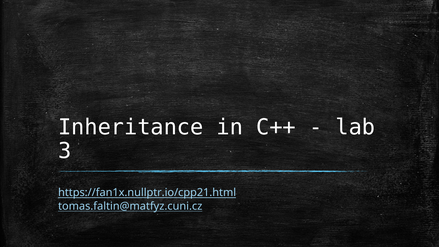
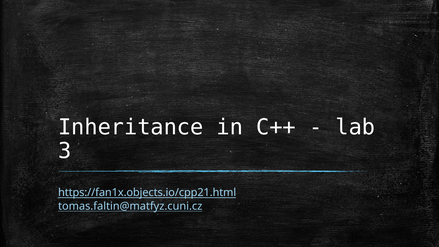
https://fan1x.nullptr.io/cpp21.html: https://fan1x.nullptr.io/cpp21.html -> https://fan1x.objects.io/cpp21.html (147, 193)
